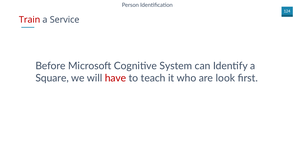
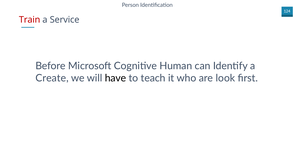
System: System -> Human (176, 66)
Square: Square -> Create (52, 78)
have colour: red -> black (116, 78)
